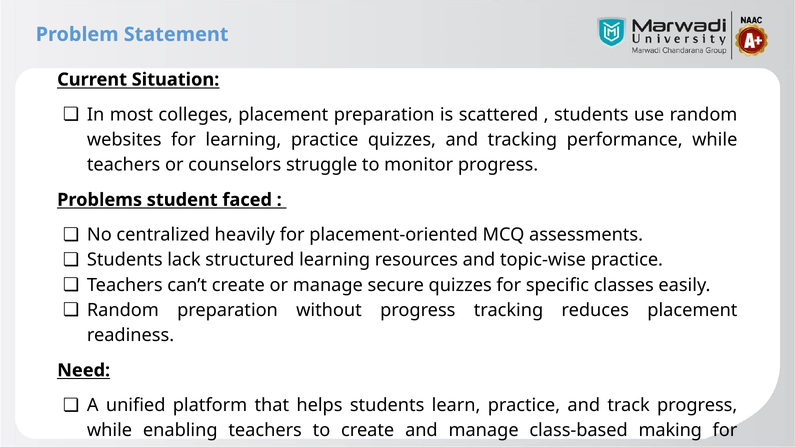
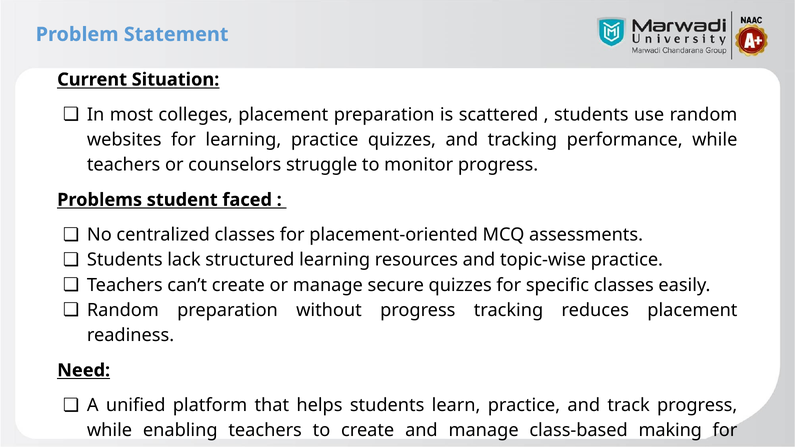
centralized heavily: heavily -> classes (245, 235)
